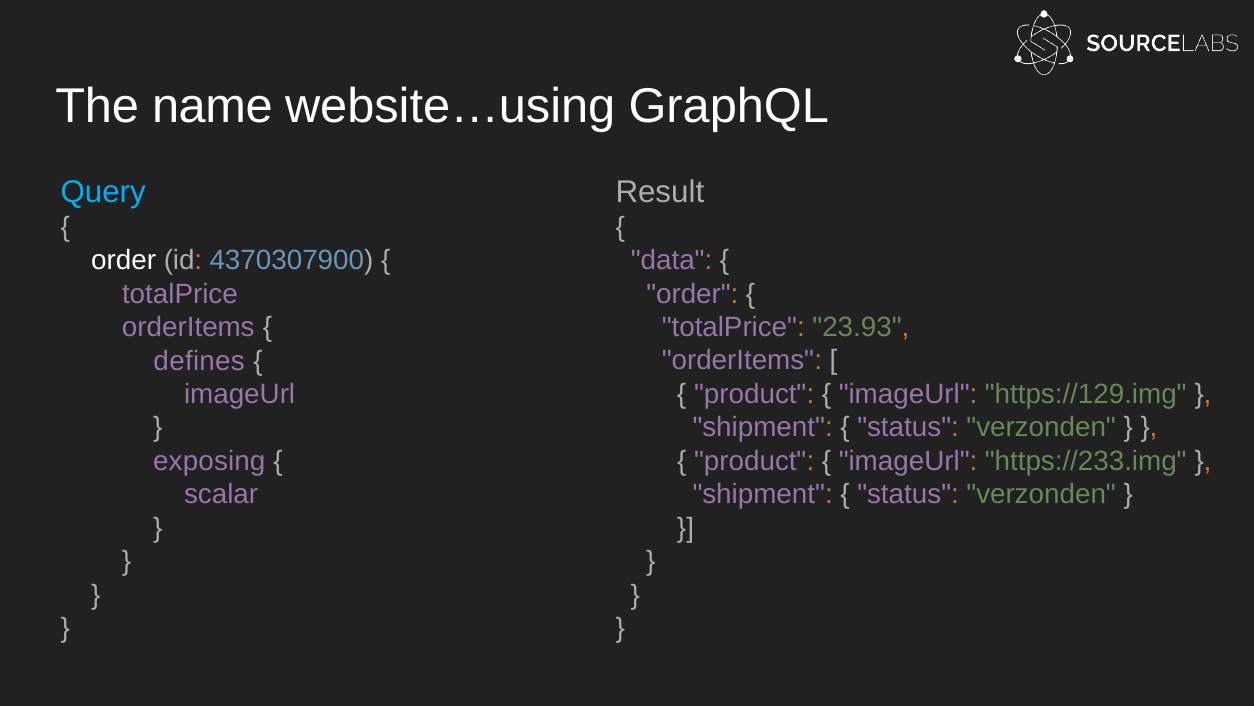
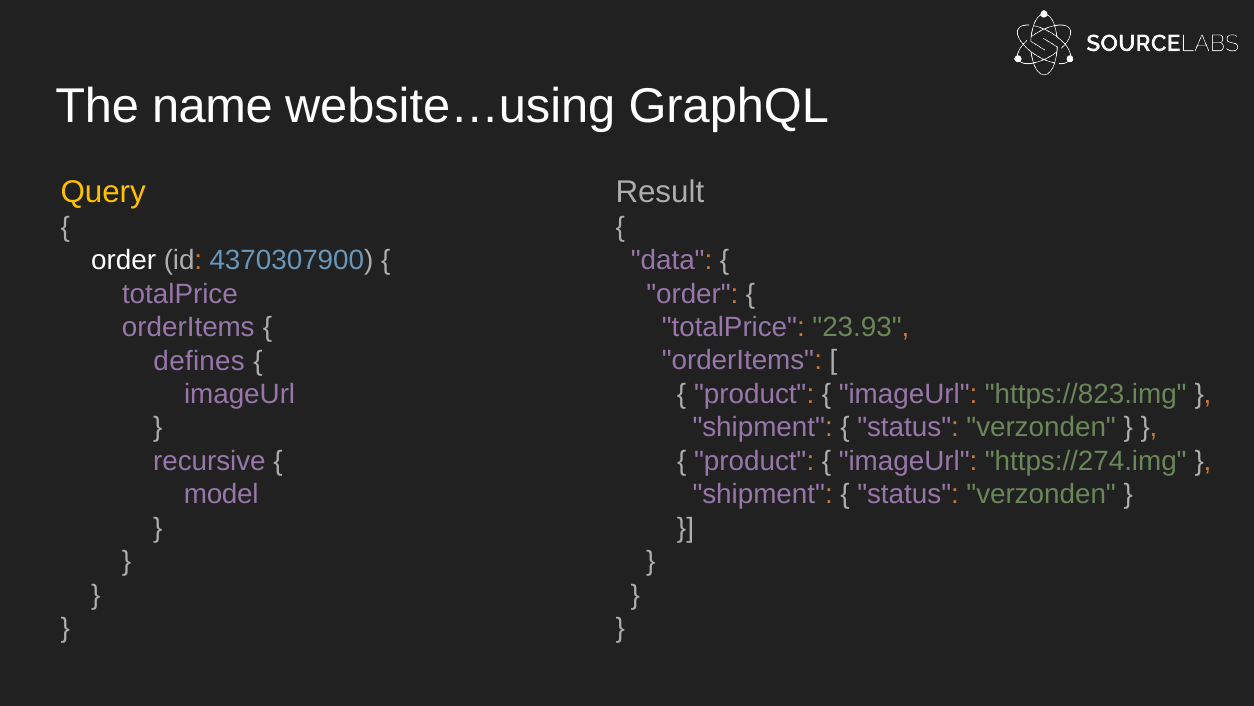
Query colour: light blue -> yellow (103, 192)
https://129.img: https://129.img -> https://823.img (1086, 394)
exposing: exposing -> recursive (209, 461)
https://233.img: https://233.img -> https://274.img (1086, 461)
scalar: scalar -> model (221, 494)
